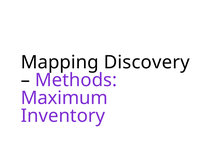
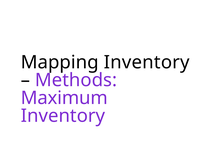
Mapping Discovery: Discovery -> Inventory (147, 62)
